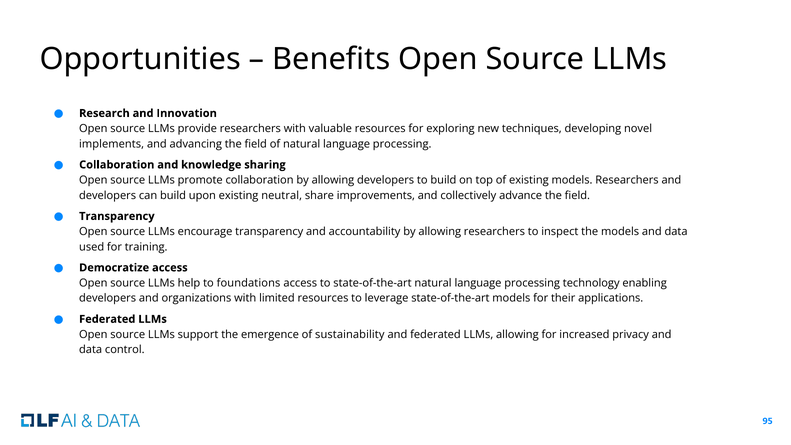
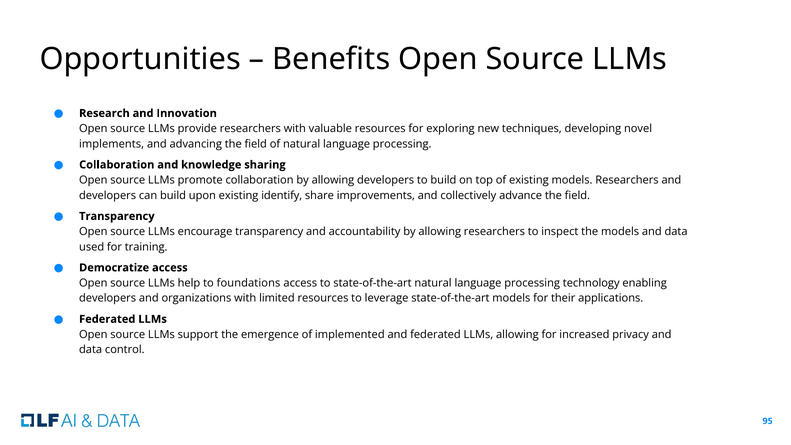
neutral: neutral -> identify (282, 195)
sustainability: sustainability -> implemented (350, 334)
